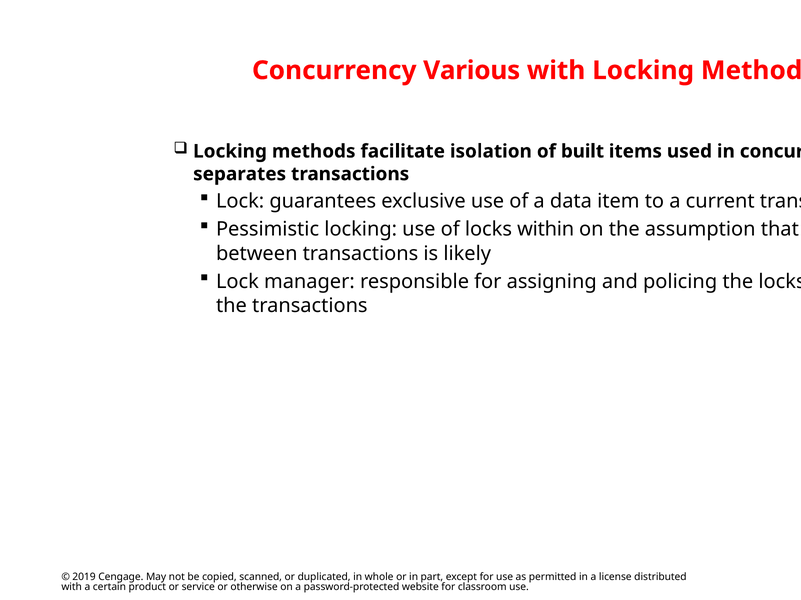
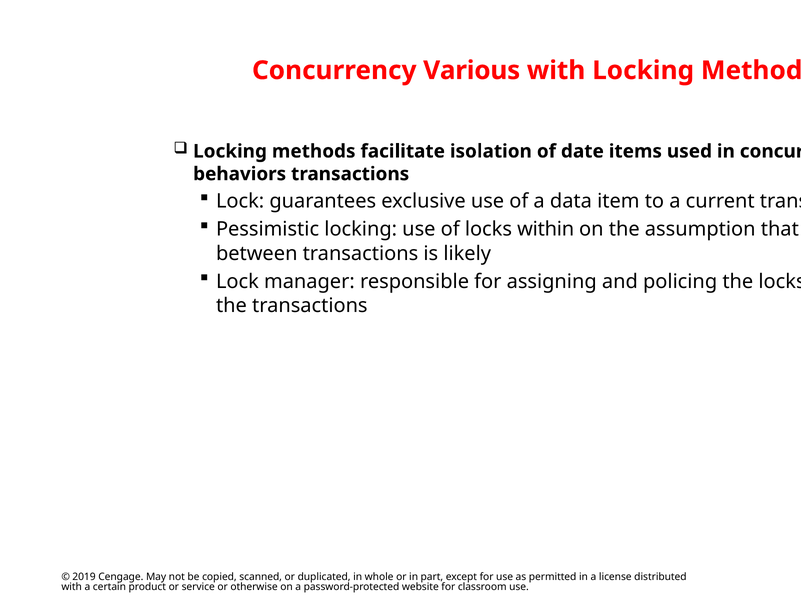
built: built -> date (582, 151)
separates: separates -> behaviors (240, 174)
